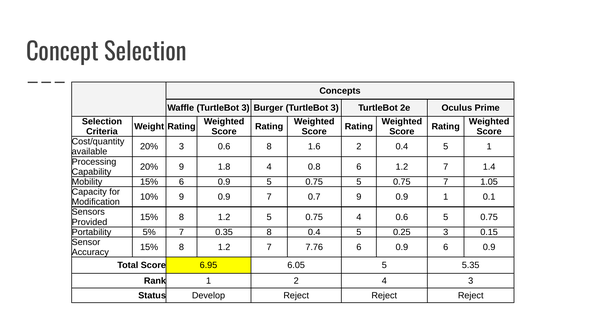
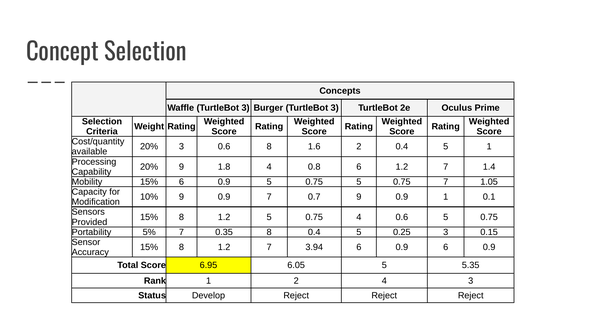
7.76: 7.76 -> 3.94 (314, 247)
